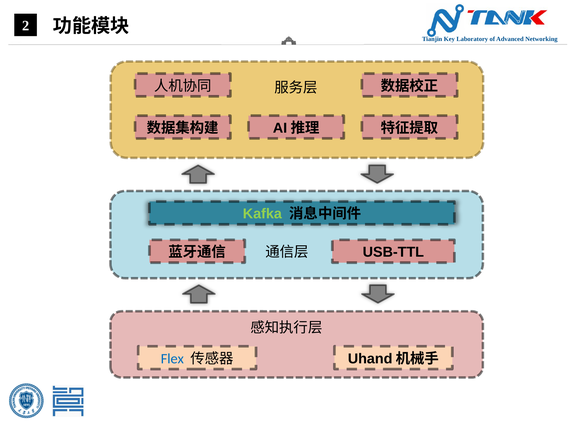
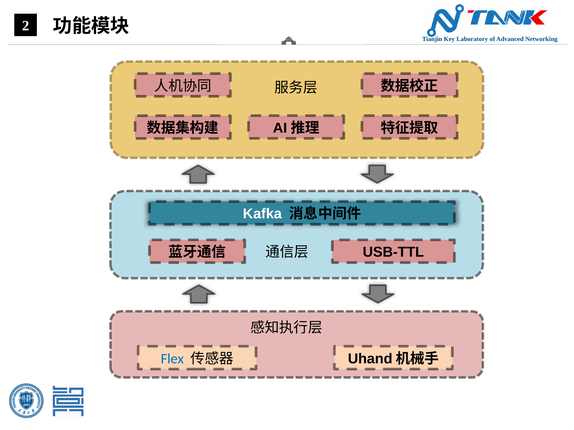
Kafka colour: light green -> white (262, 214)
